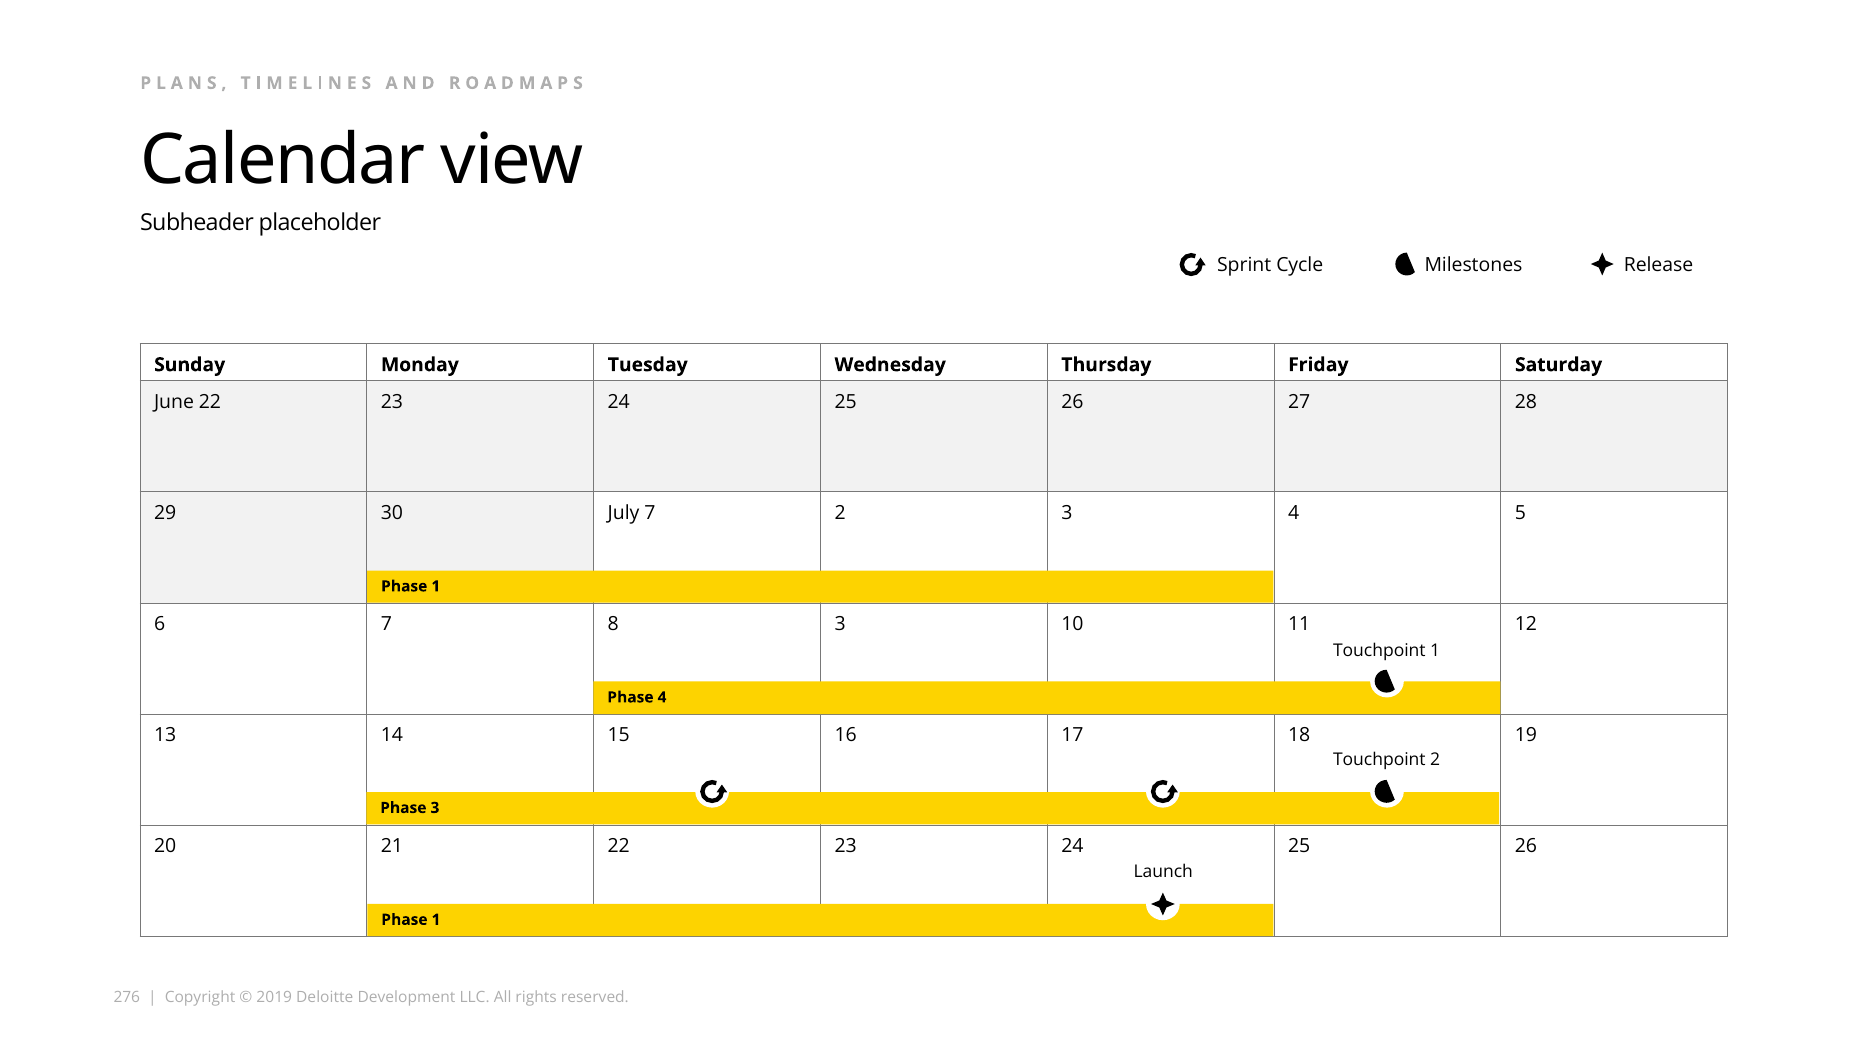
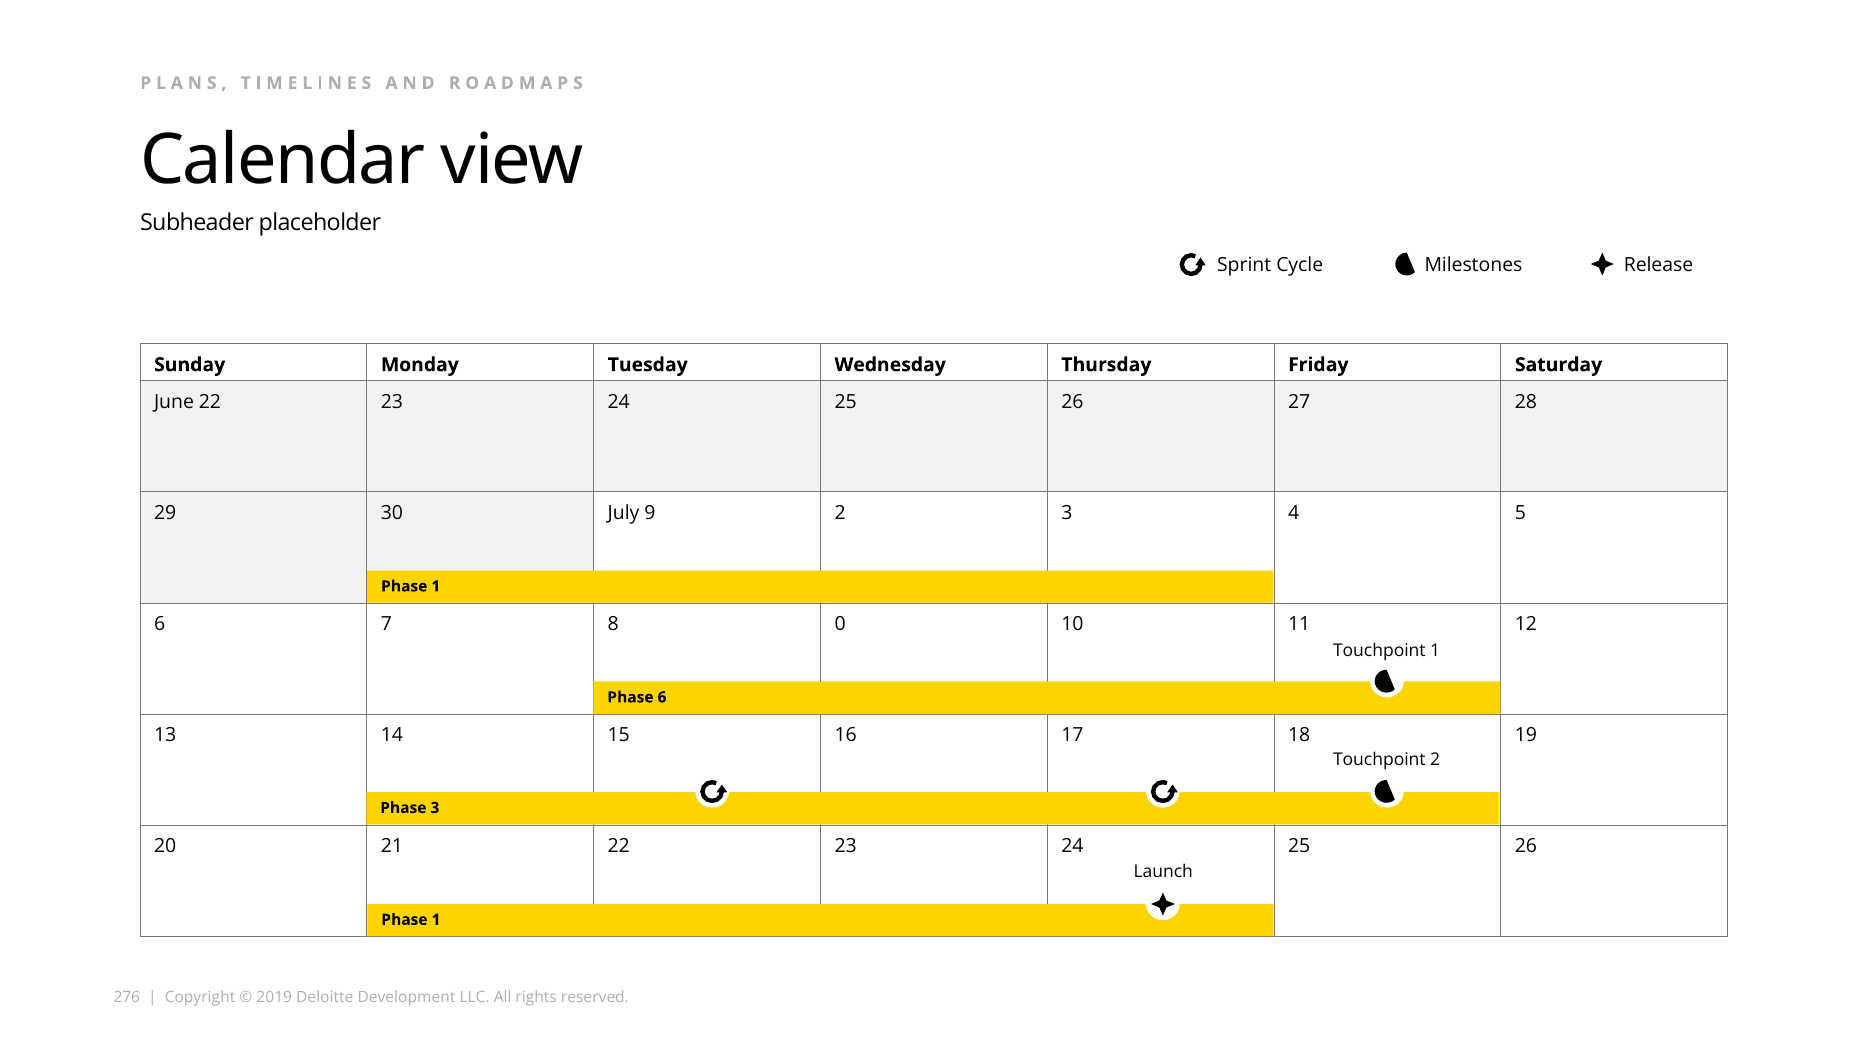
July 7: 7 -> 9 (650, 514)
8 3: 3 -> 0 (840, 625)
Phase 4: 4 -> 6 (662, 698)
